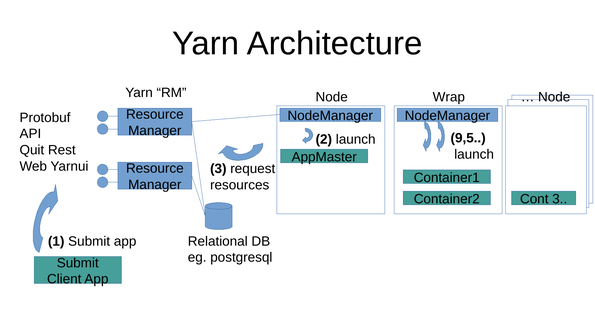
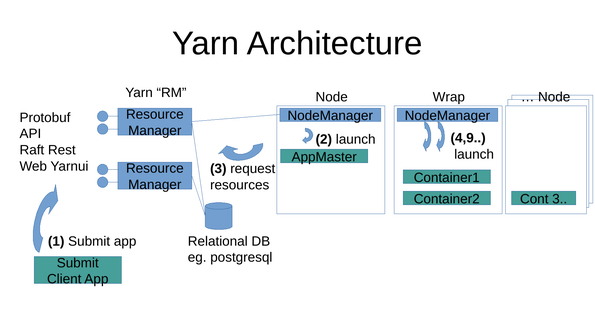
9,5: 9,5 -> 4,9 (468, 138)
Quit: Quit -> Raft (32, 150)
